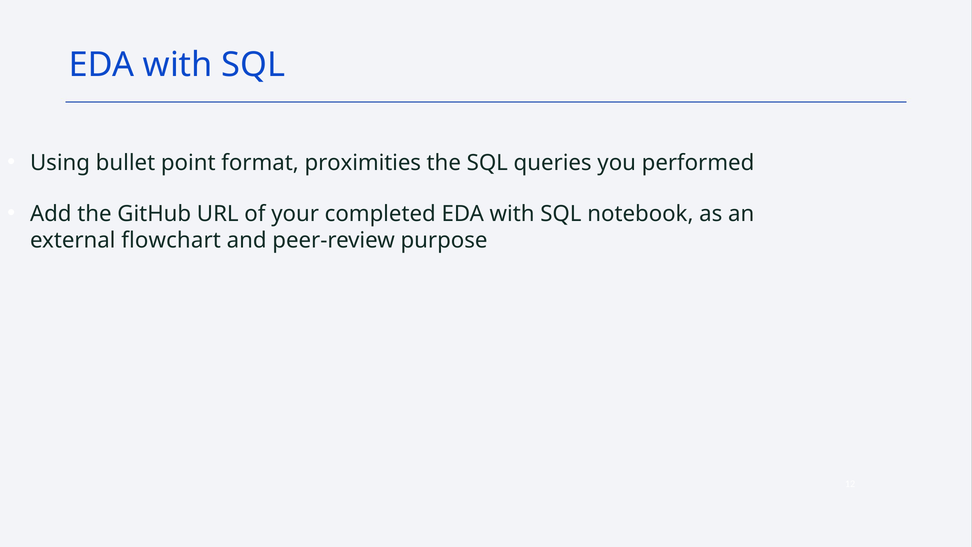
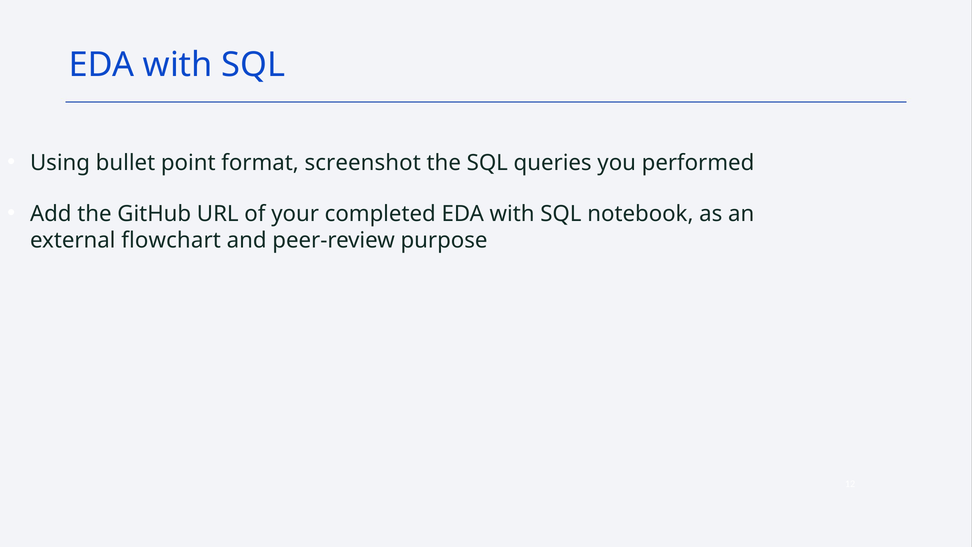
proximities: proximities -> screenshot (363, 163)
